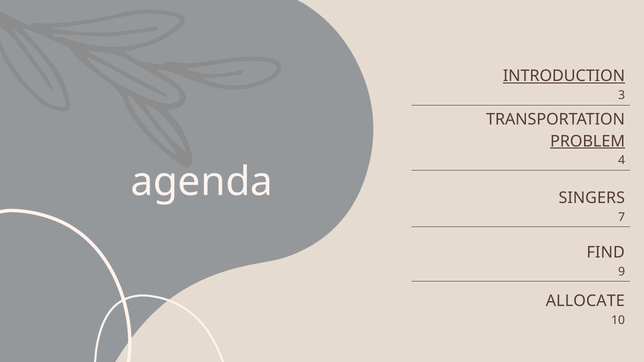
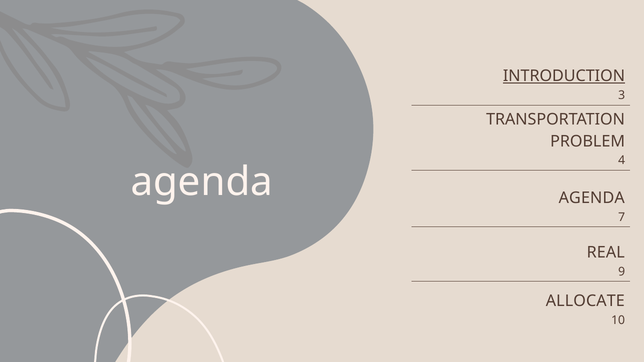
PROBLEM underline: present -> none (588, 141)
SINGERS: SINGERS -> AGENDA (592, 198)
FIND: FIND -> REAL (606, 253)
